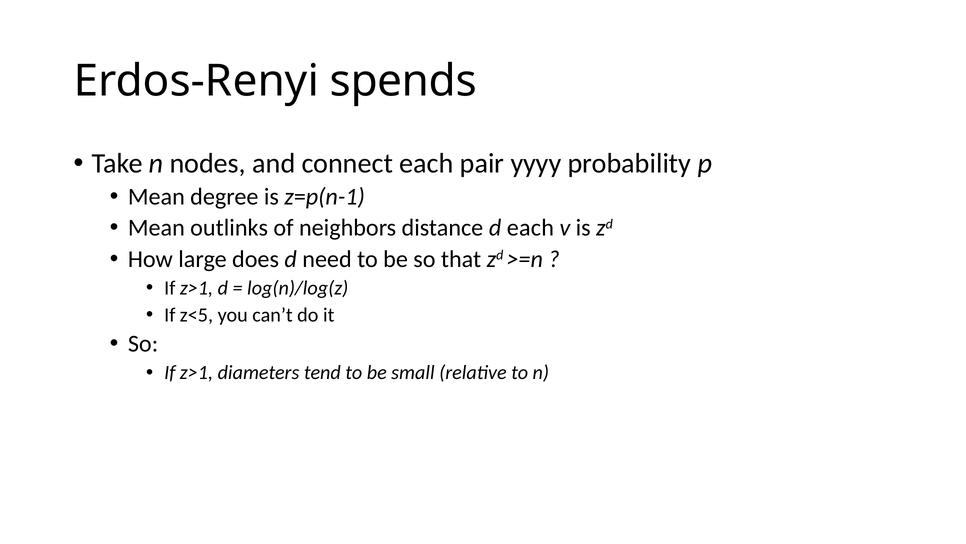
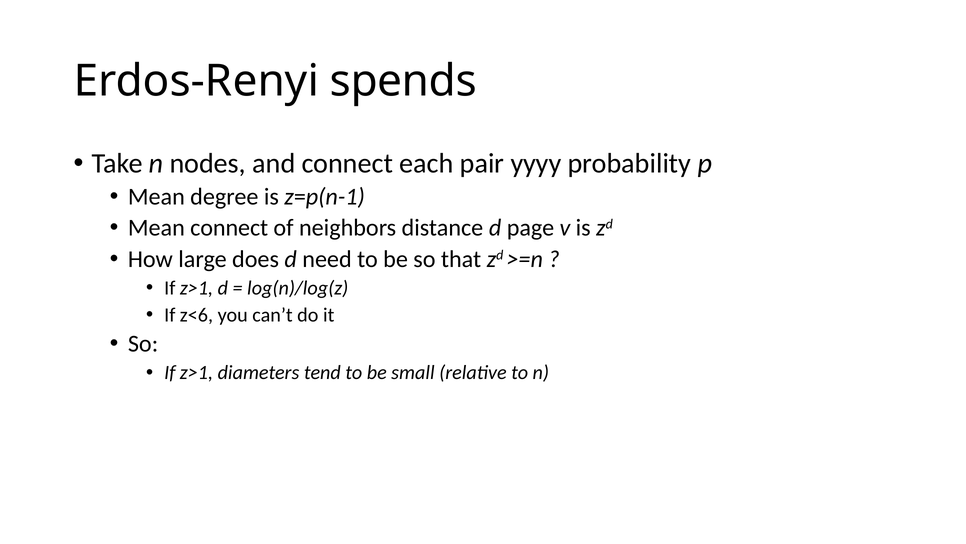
Mean outlinks: outlinks -> connect (229, 228)
d each: each -> page (531, 228)
z<5: z<5 -> z<6 (196, 314)
